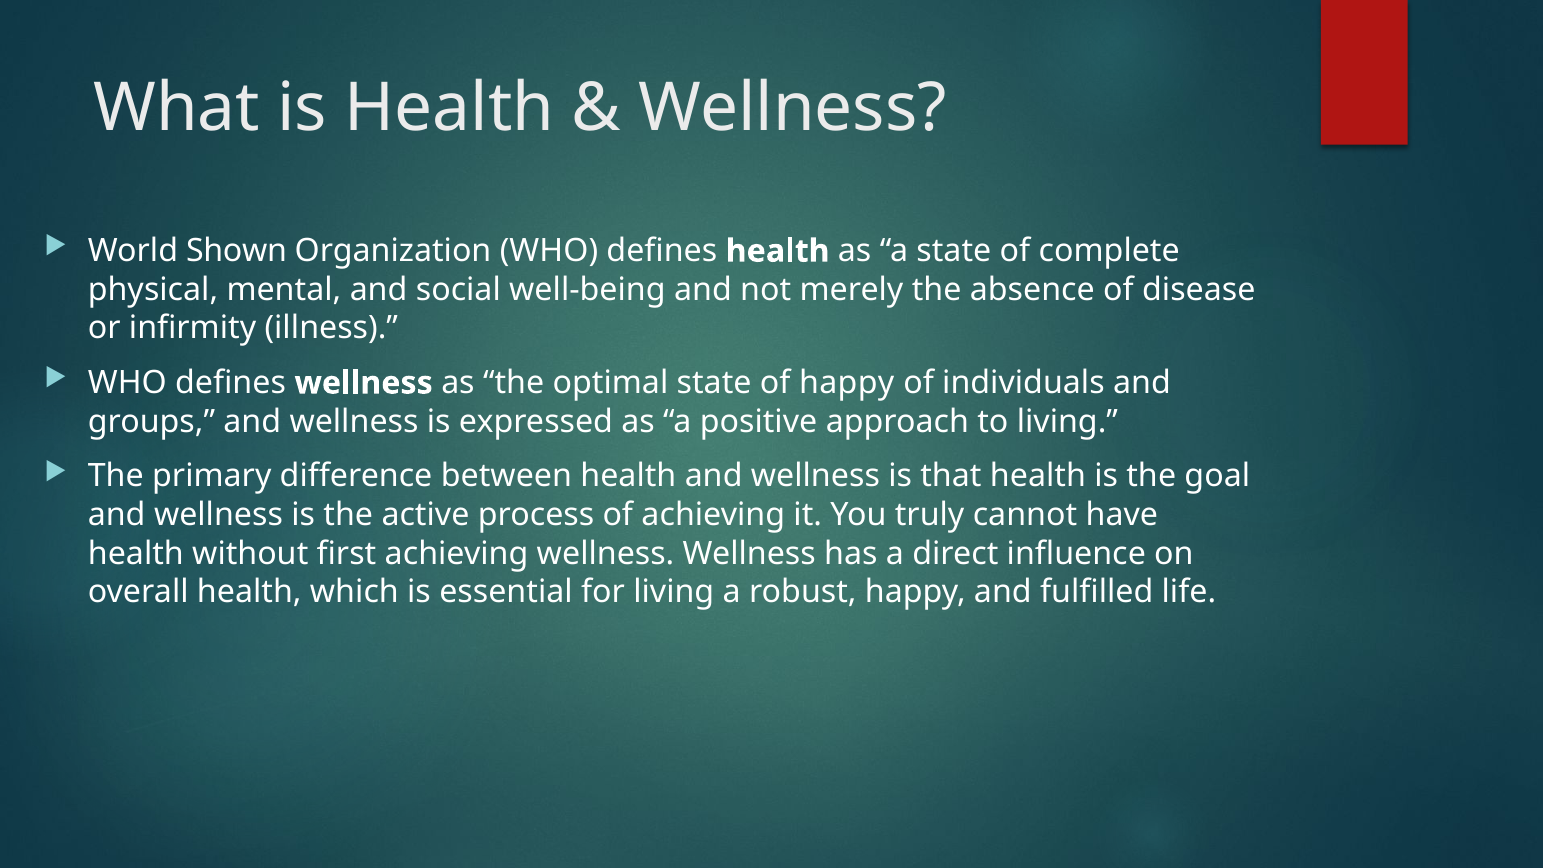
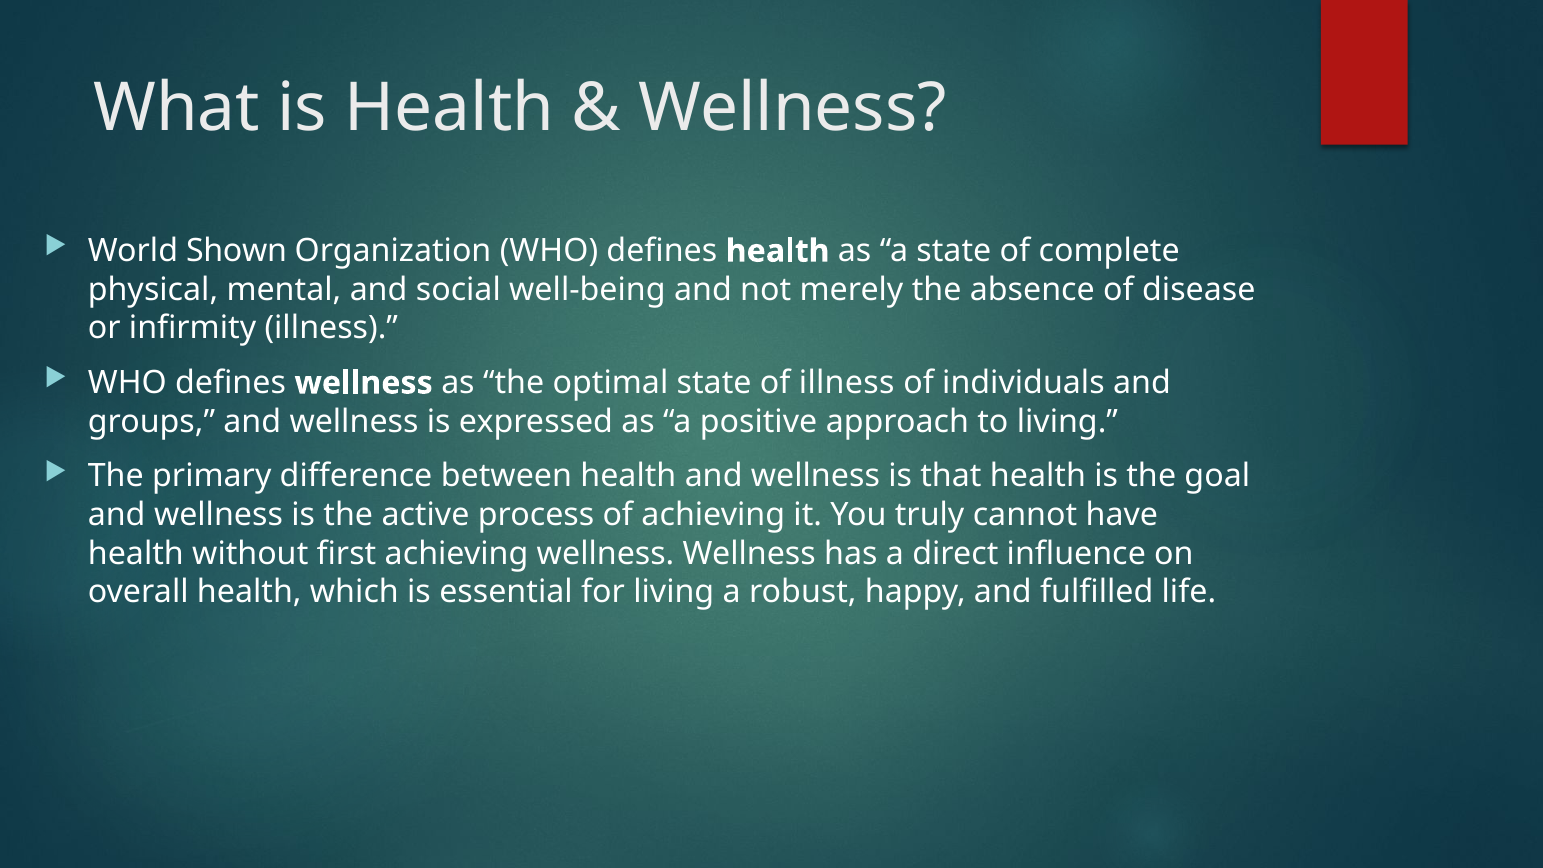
of happy: happy -> illness (847, 383)
